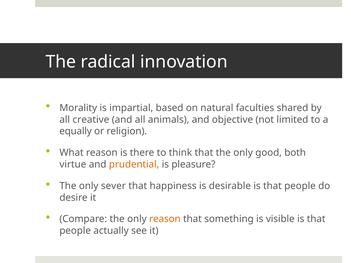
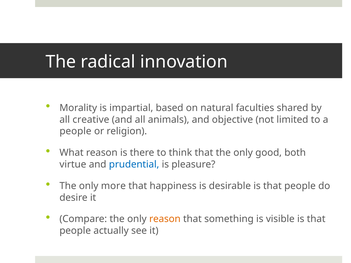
equally: equally -> people (75, 131)
prudential colour: orange -> blue (134, 165)
sever: sever -> more (113, 186)
